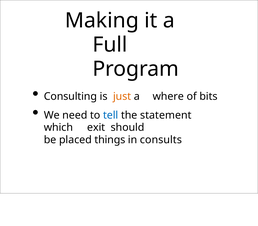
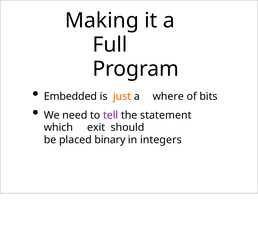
Consulting: Consulting -> Embedded (70, 97)
tell colour: blue -> purple (111, 115)
things: things -> binary (110, 140)
consults: consults -> integers (161, 140)
